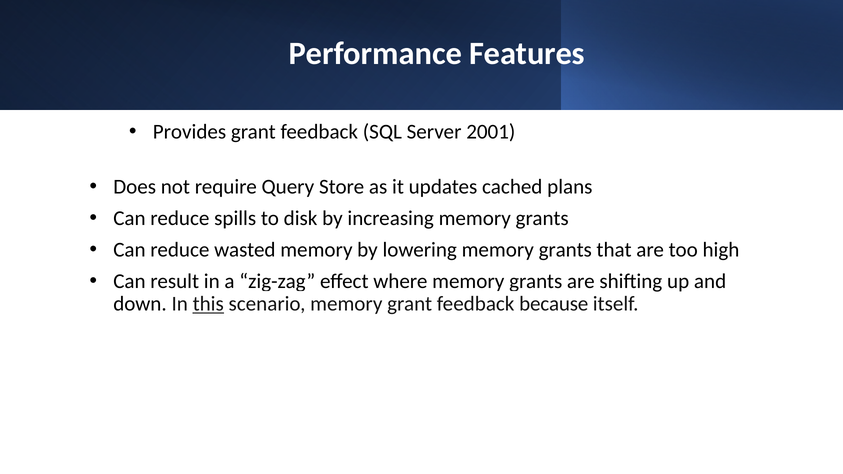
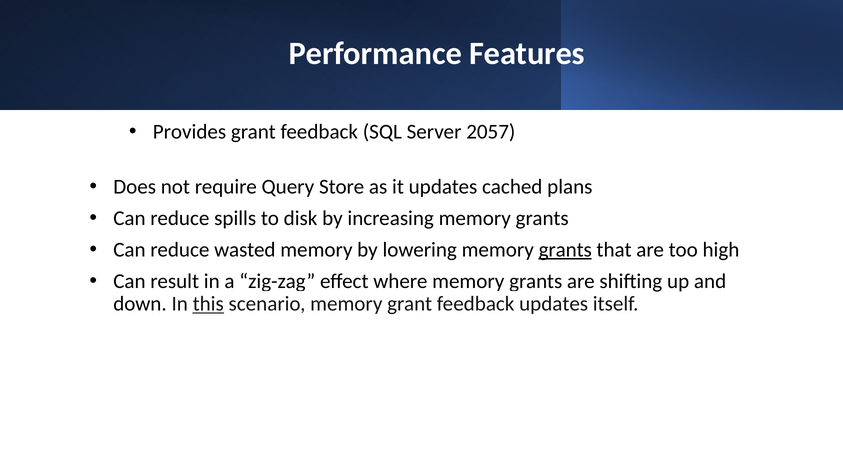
2001: 2001 -> 2057 (491, 132)
grants underline: none -> present (565, 250)
feedback because: because -> updates (554, 304)
